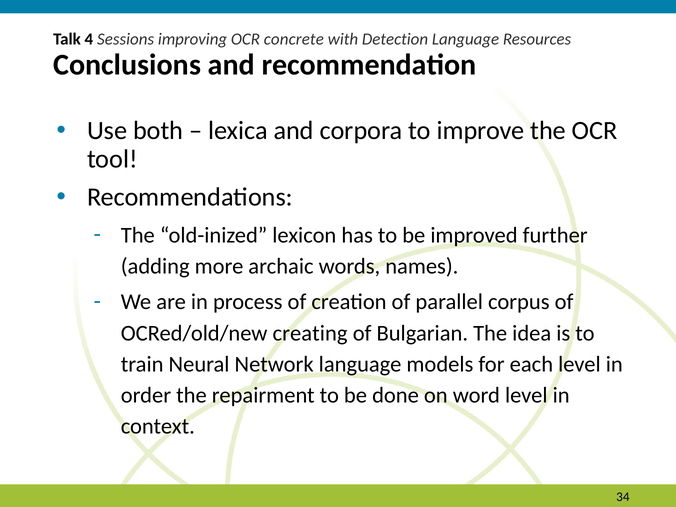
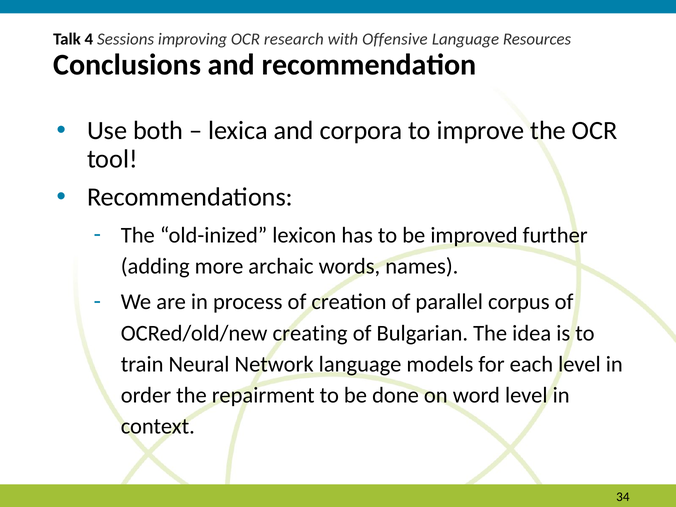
concrete: concrete -> research (294, 39)
Detection: Detection -> Offensive (395, 39)
